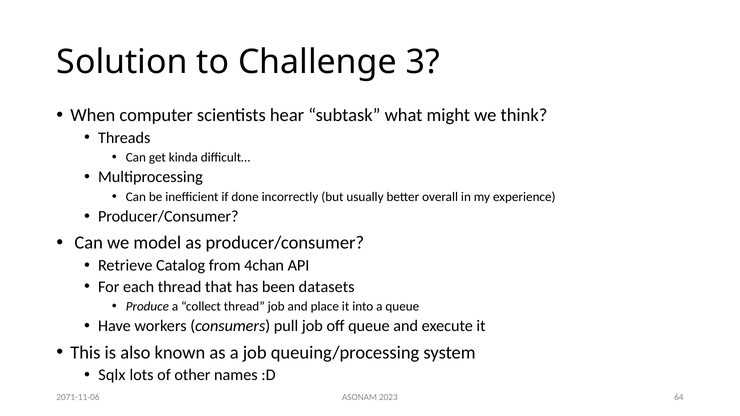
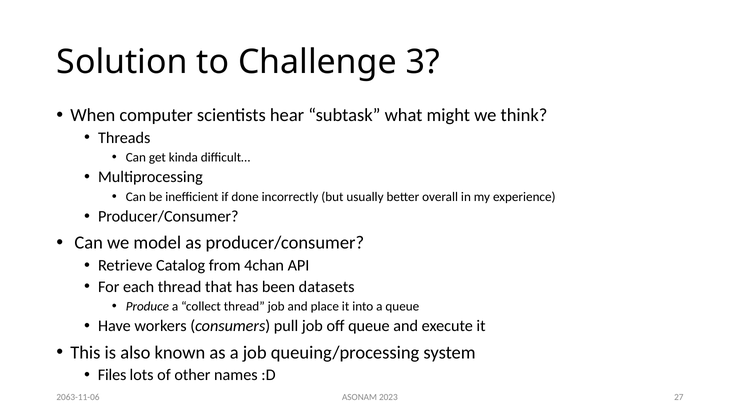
Sqlx: Sqlx -> Files (112, 375)
64: 64 -> 27 (679, 397)
2071-11-06: 2071-11-06 -> 2063-11-06 (78, 398)
